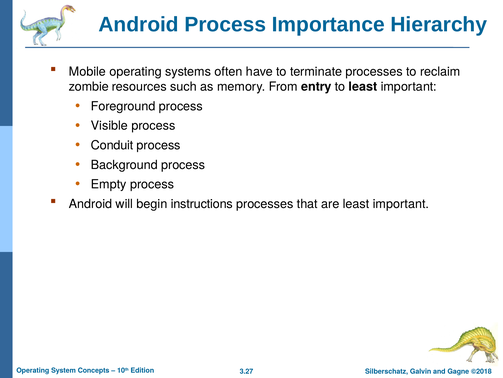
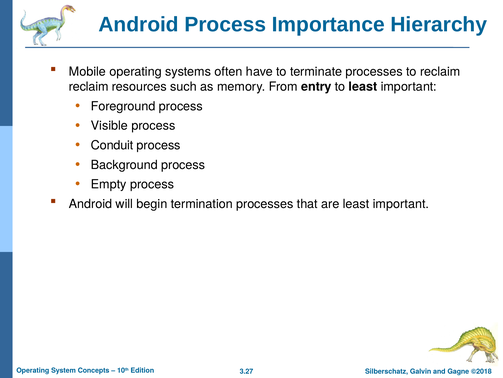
zombie: zombie -> reclaim (89, 87)
instructions: instructions -> termination (202, 204)
